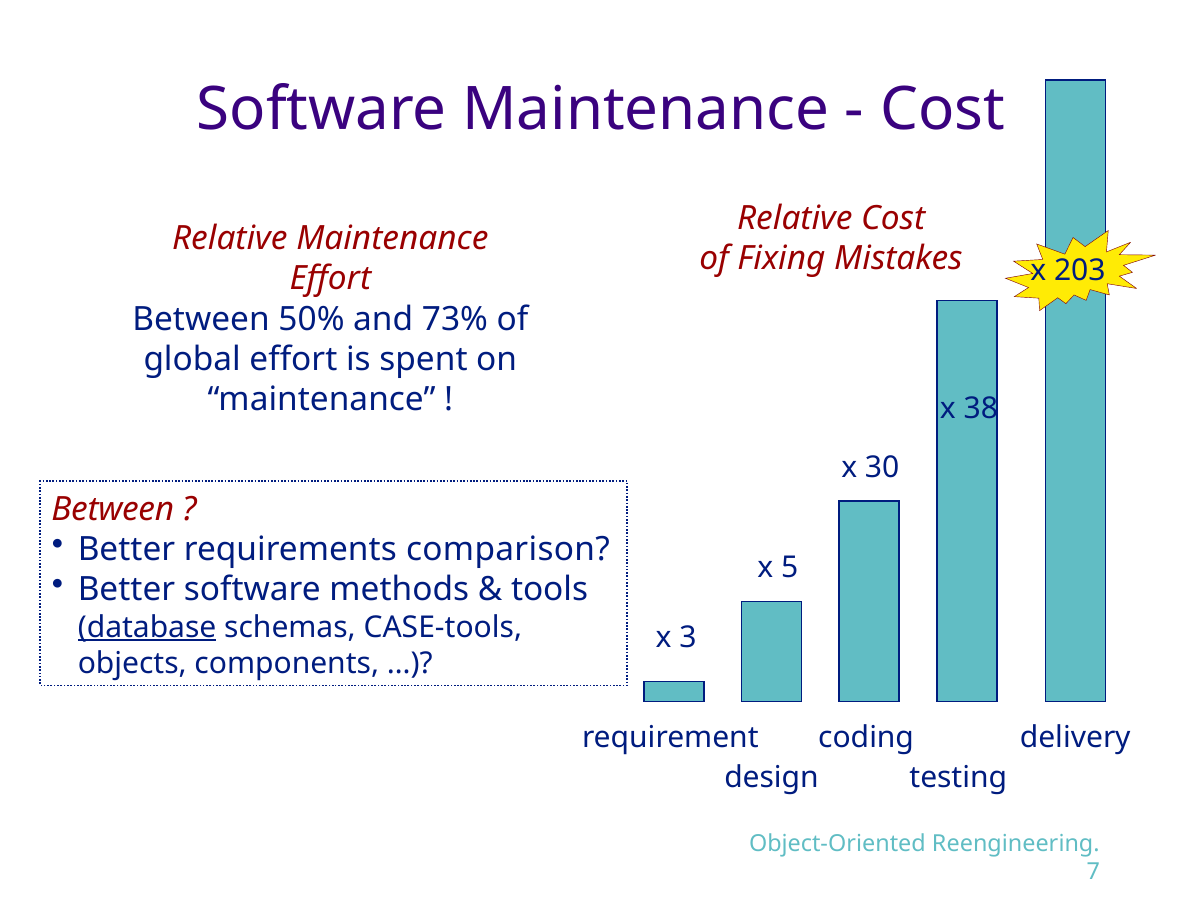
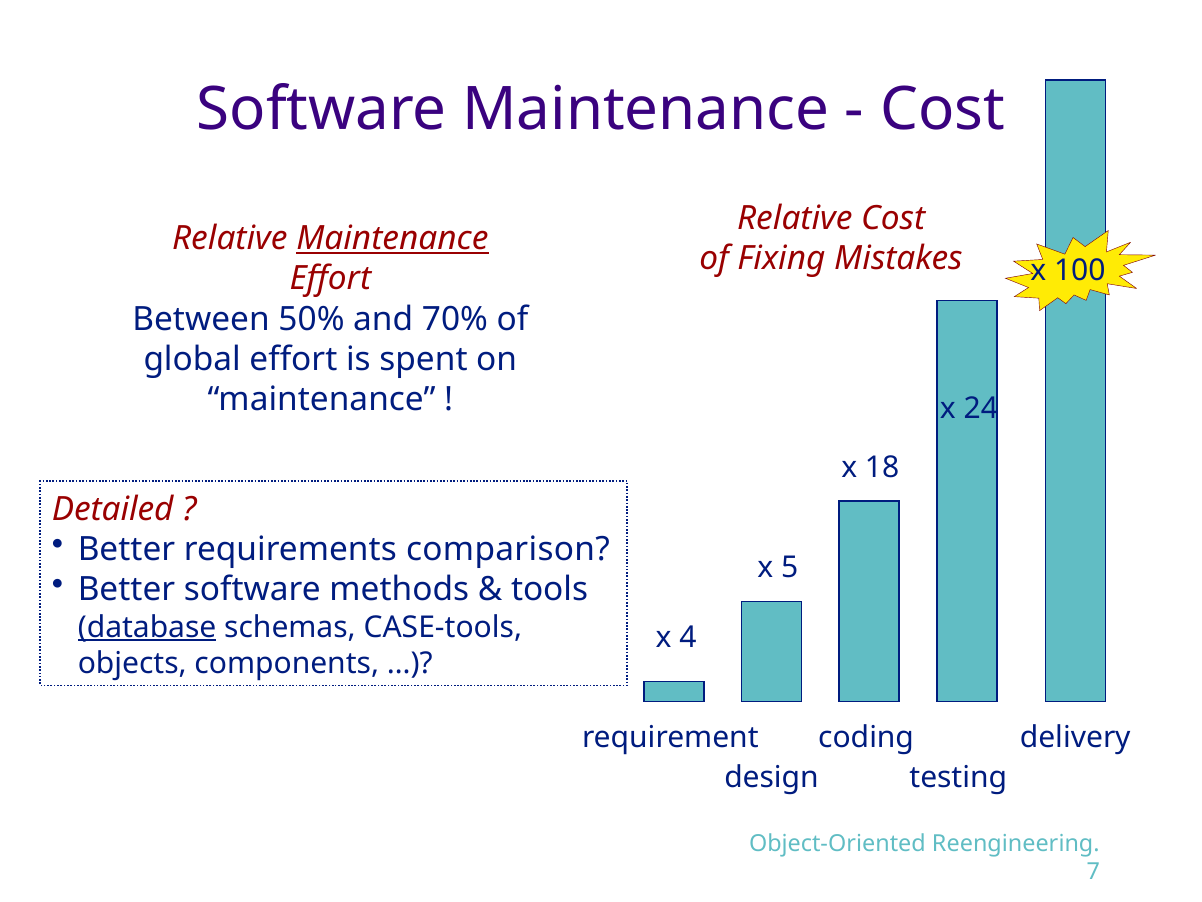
Maintenance underline: none -> present (392, 239)
203: 203 -> 100 (1080, 271)
73%: 73% -> 70% (455, 319)
38: 38 -> 24 (981, 409)
30: 30 -> 18 (882, 467)
Between: Between -> Detailed (113, 509)
3: 3 -> 4 (688, 637)
